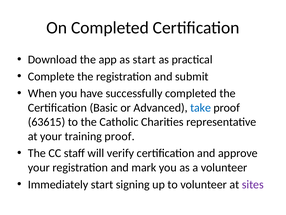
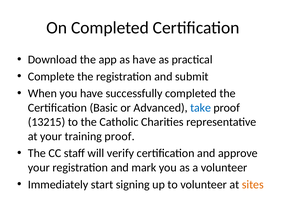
as start: start -> have (144, 59)
63615: 63615 -> 13215 (47, 122)
sites colour: purple -> orange (253, 184)
